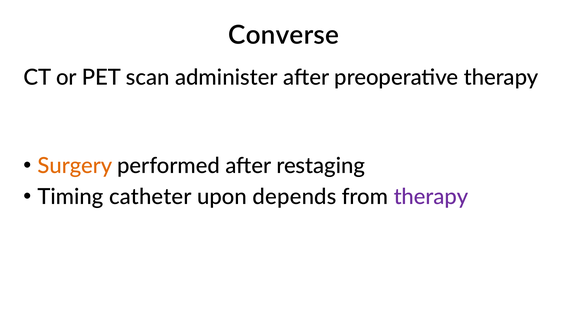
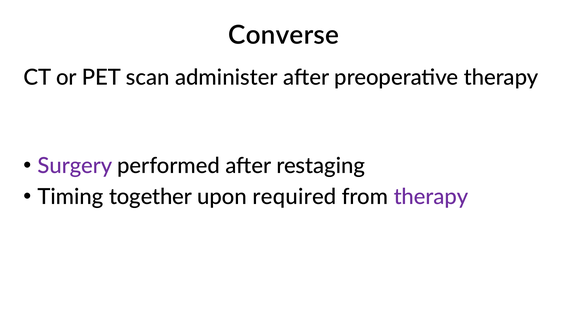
Surgery colour: orange -> purple (75, 166)
catheter: catheter -> together (150, 197)
depends: depends -> required (295, 197)
